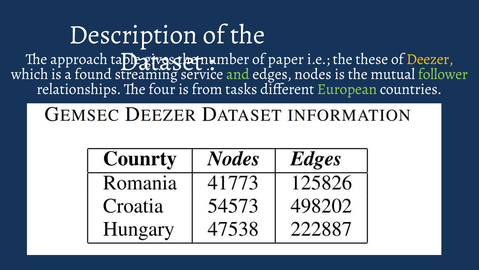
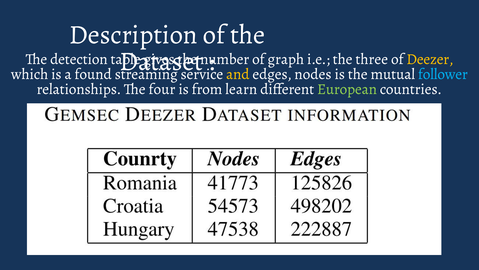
approach: approach -> detection (79, 59)
paper: paper -> graph (286, 59)
these: these -> three (372, 59)
and colour: light green -> yellow (238, 74)
follower colour: light green -> light blue (443, 74)
tasks: tasks -> learn (241, 89)
